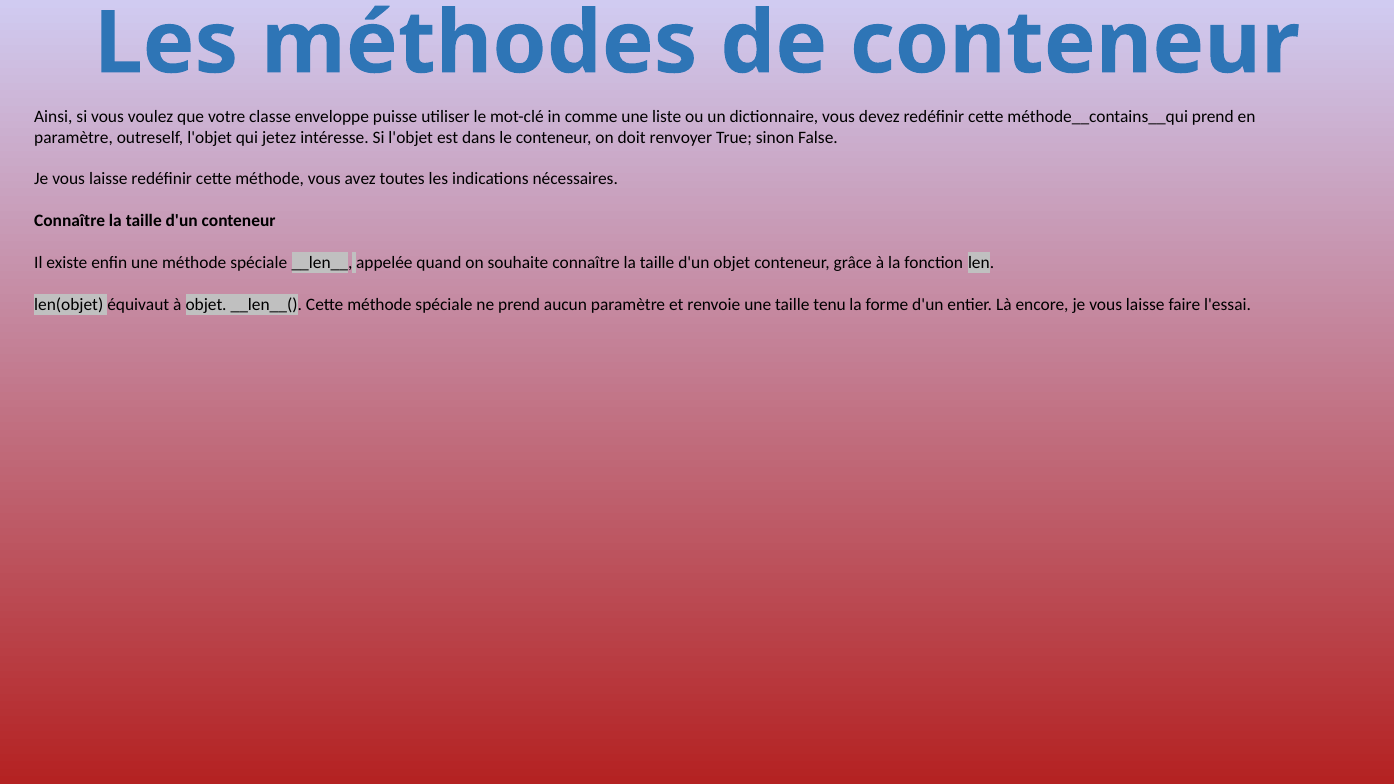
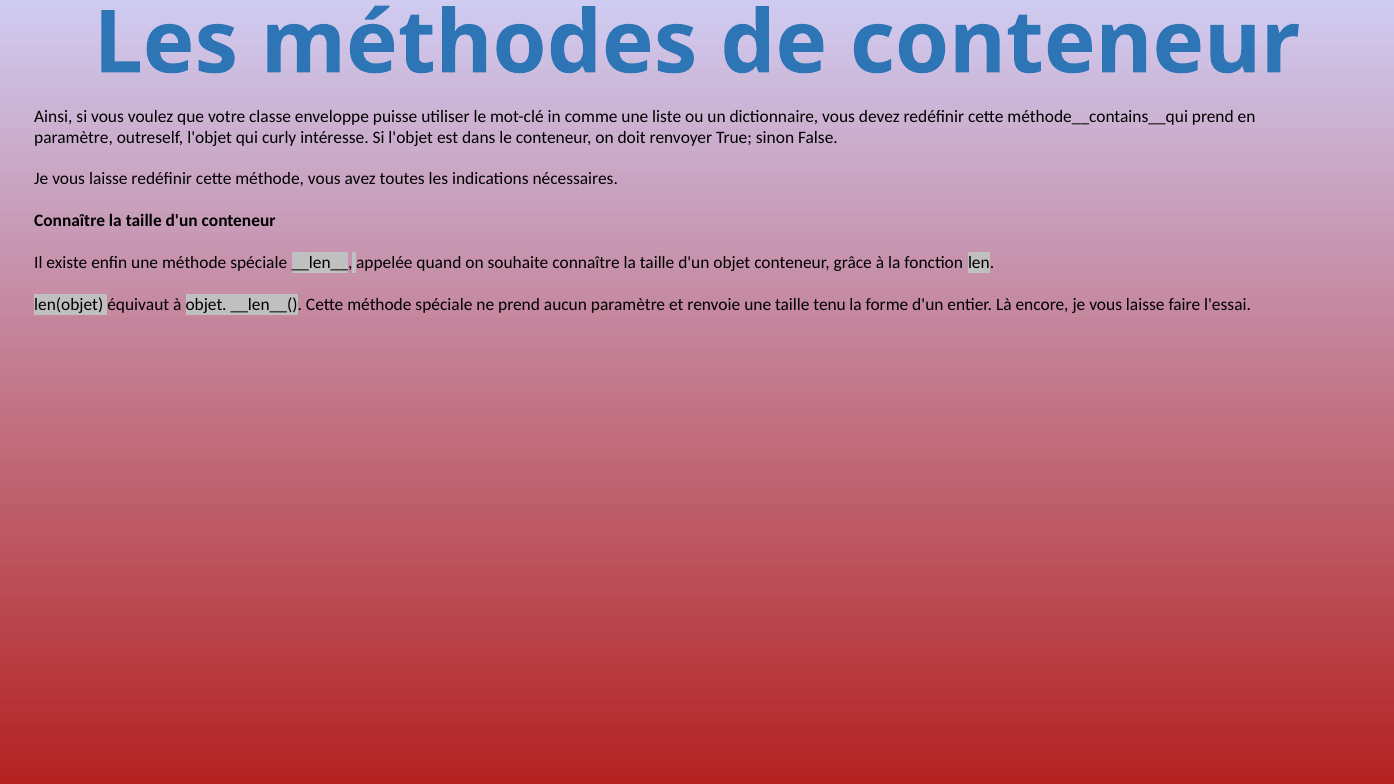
jetez: jetez -> curly (279, 137)
